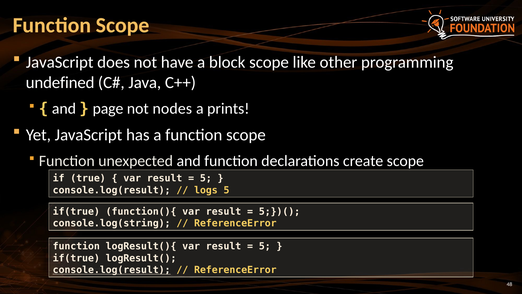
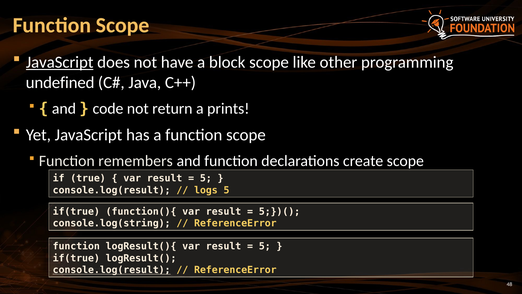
JavaScript underline: none -> present (60, 62)
page: page -> code (108, 108)
nodes: nodes -> return (172, 108)
unexpected: unexpected -> remembers (136, 161)
